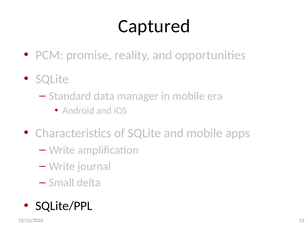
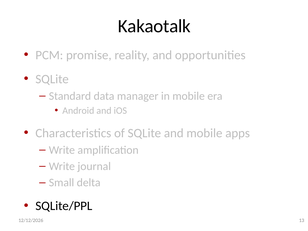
Captured: Captured -> Kakaotalk (154, 26)
